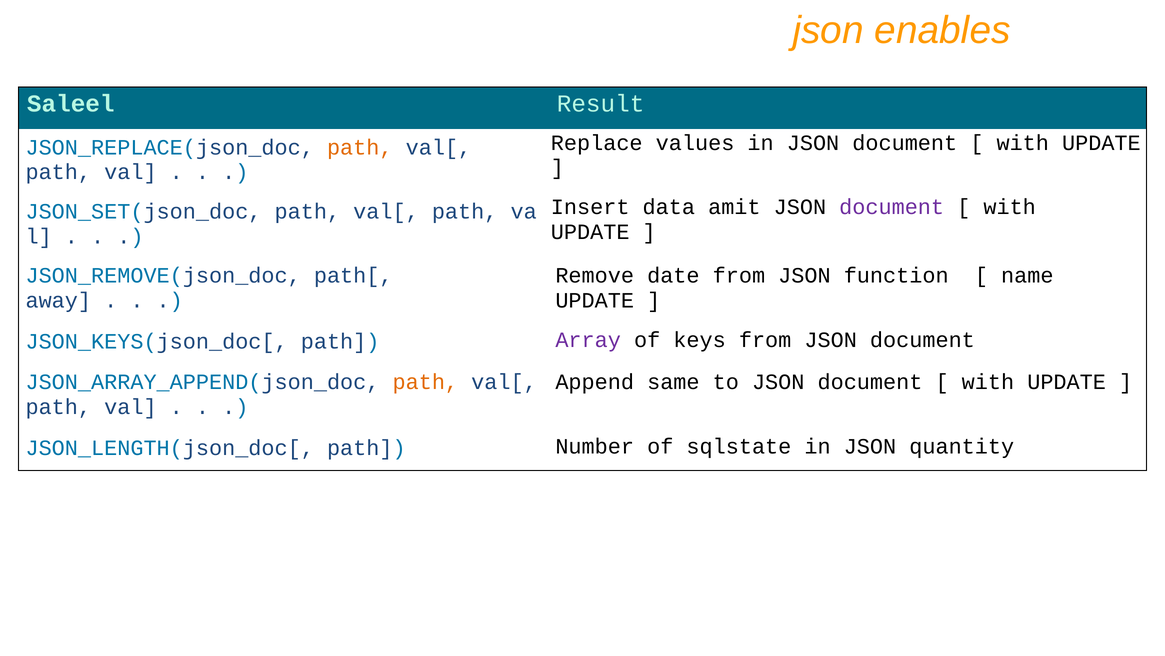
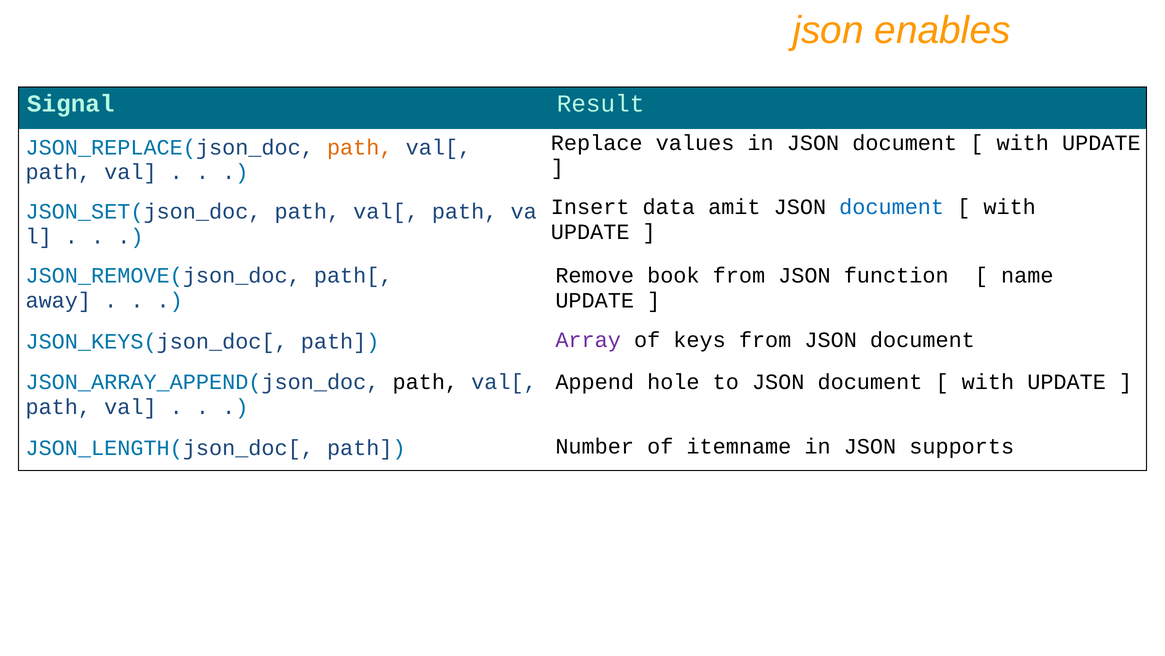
Saleel: Saleel -> Signal (71, 103)
document colour: purple -> blue (892, 207)
date: date -> book (673, 276)
path colour: orange -> black (425, 382)
same: same -> hole (673, 382)
sqlstate: sqlstate -> itemname (739, 446)
quantity: quantity -> supports (962, 446)
